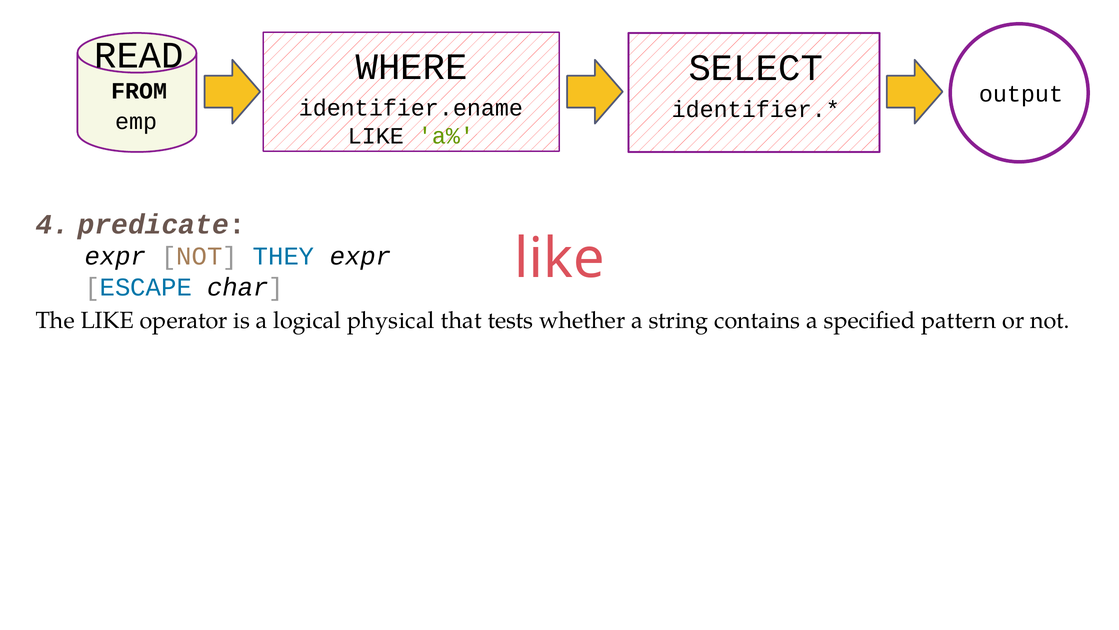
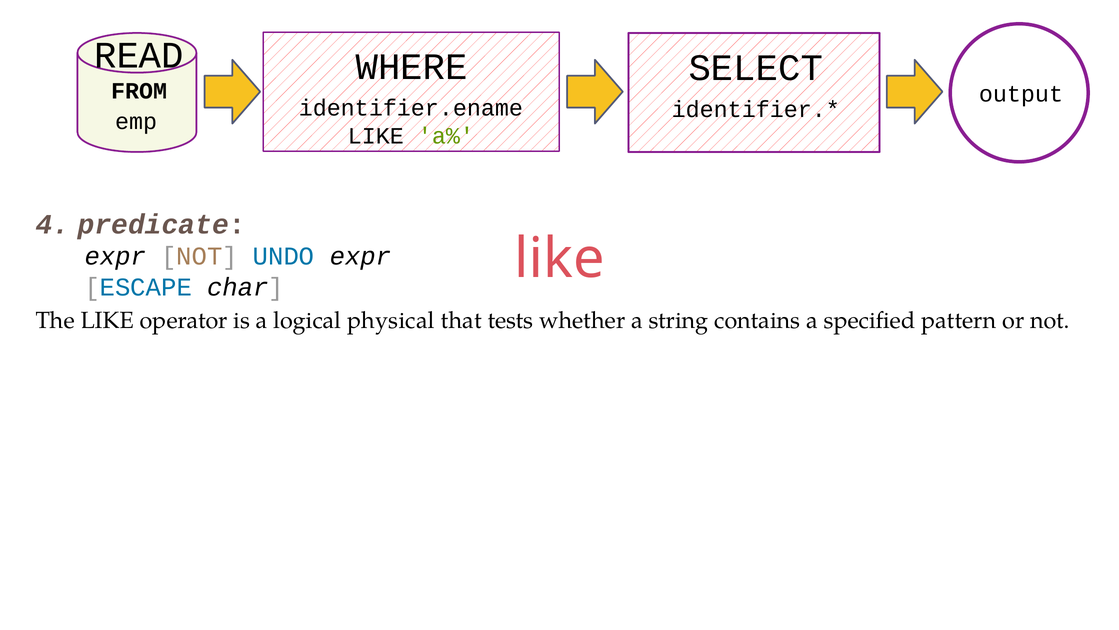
THEY: THEY -> UNDO (284, 256)
